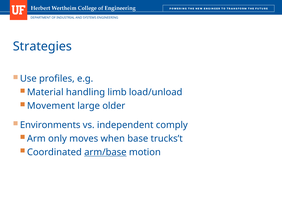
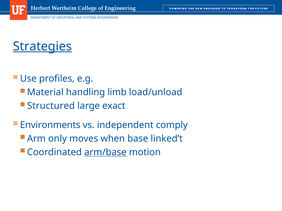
Strategies underline: none -> present (42, 47)
Movement: Movement -> Structured (51, 106)
older: older -> exact (114, 106)
trucks’t: trucks’t -> linked’t (167, 139)
